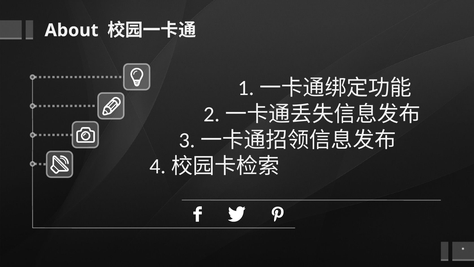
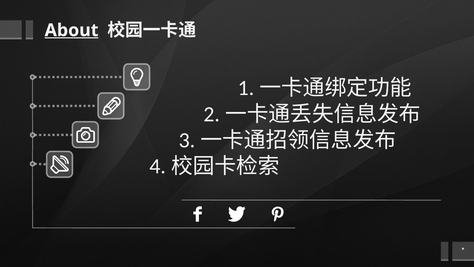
About underline: none -> present (72, 30)
